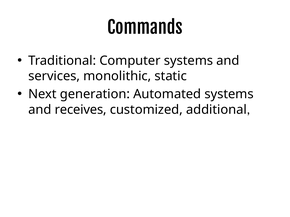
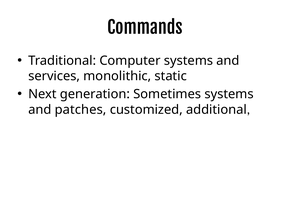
Automated: Automated -> Sometimes (167, 94)
receives: receives -> patches (81, 110)
